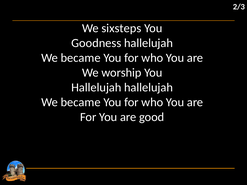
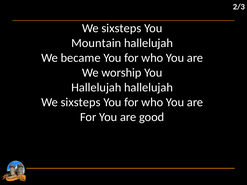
Goodness: Goodness -> Mountain (96, 43)
became: became -> sixsteps (81, 102)
